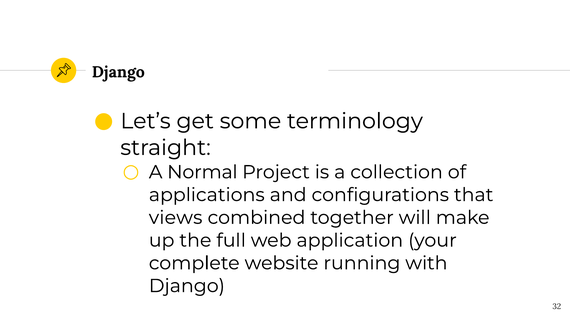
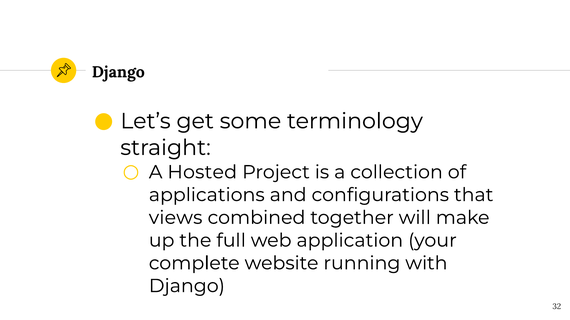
Normal: Normal -> Hosted (202, 172)
